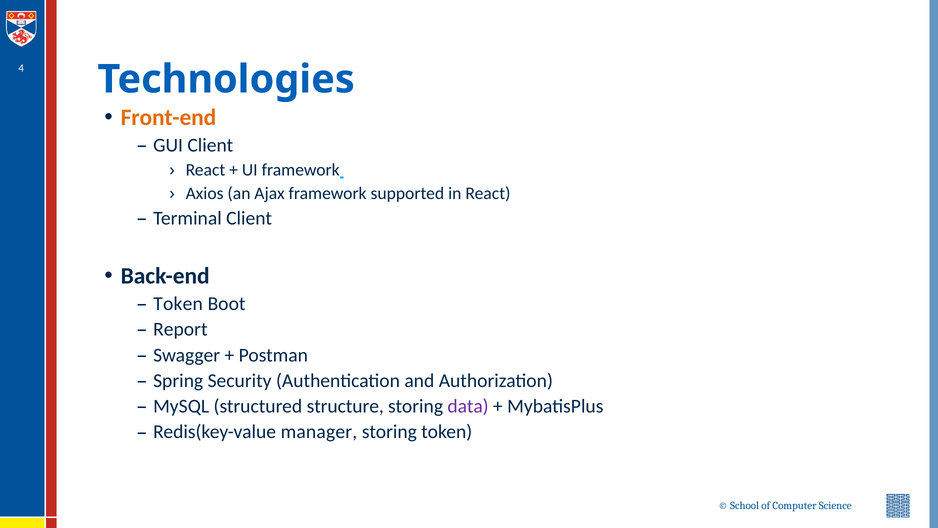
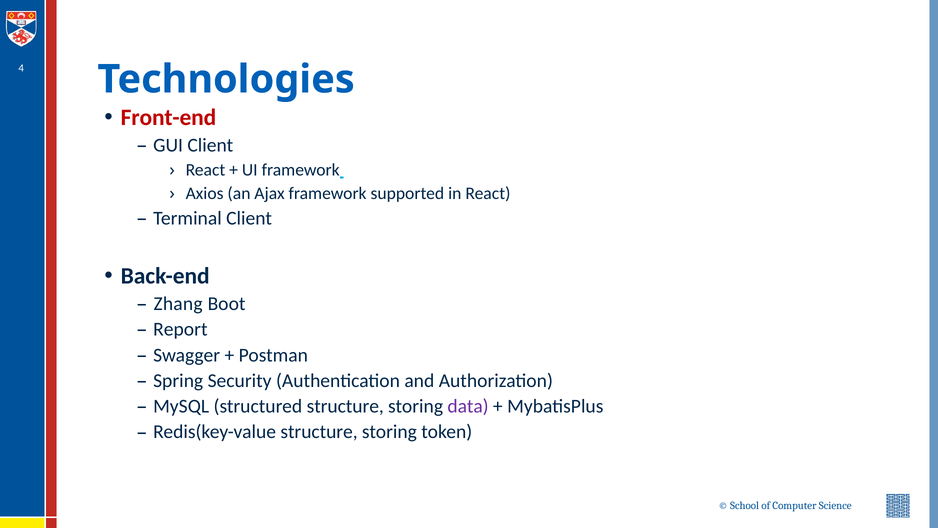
Front-end colour: orange -> red (168, 117)
Token: Token -> Zhang (178, 304)
Redis(key-value manager: manager -> structure (319, 432)
